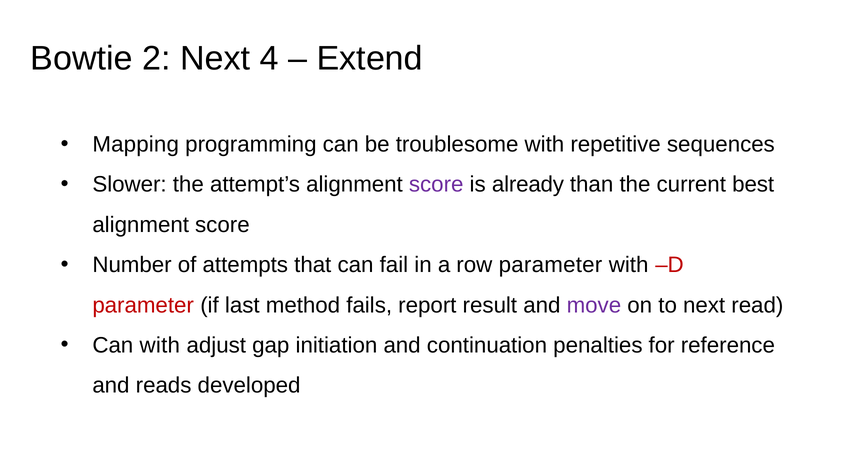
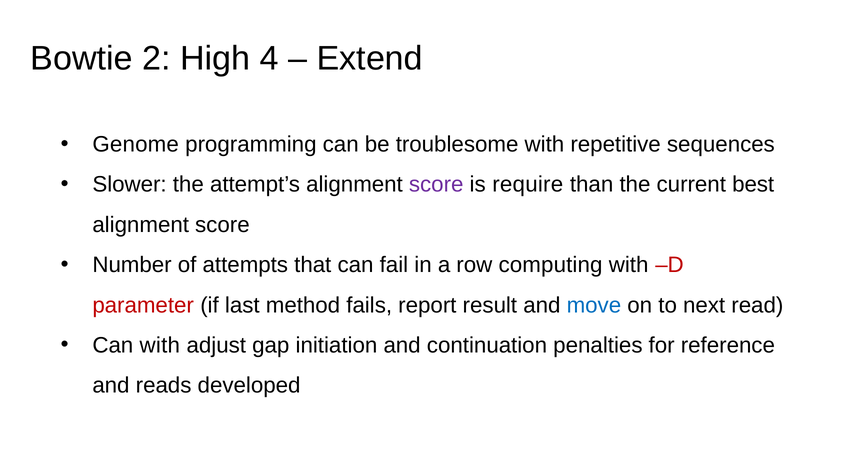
2 Next: Next -> High (215, 58)
Mapping: Mapping -> Genome (136, 145)
already: already -> require (528, 185)
row parameter: parameter -> computing (551, 265)
move colour: purple -> blue (594, 305)
